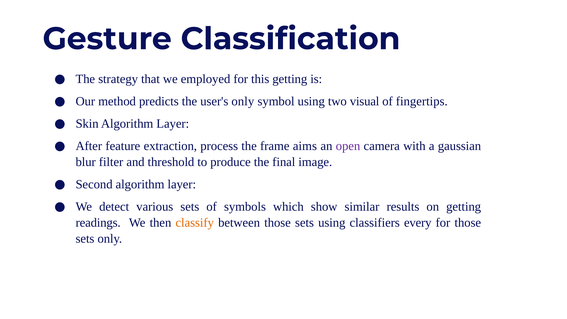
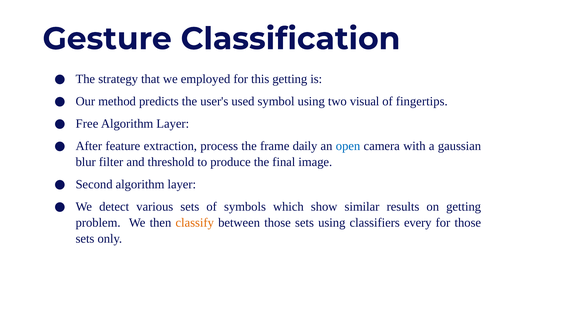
user's only: only -> used (243, 101)
Skin: Skin -> Free (87, 124)
aims: aims -> daily (305, 146)
open colour: purple -> blue (348, 146)
readings: readings -> problem (98, 223)
